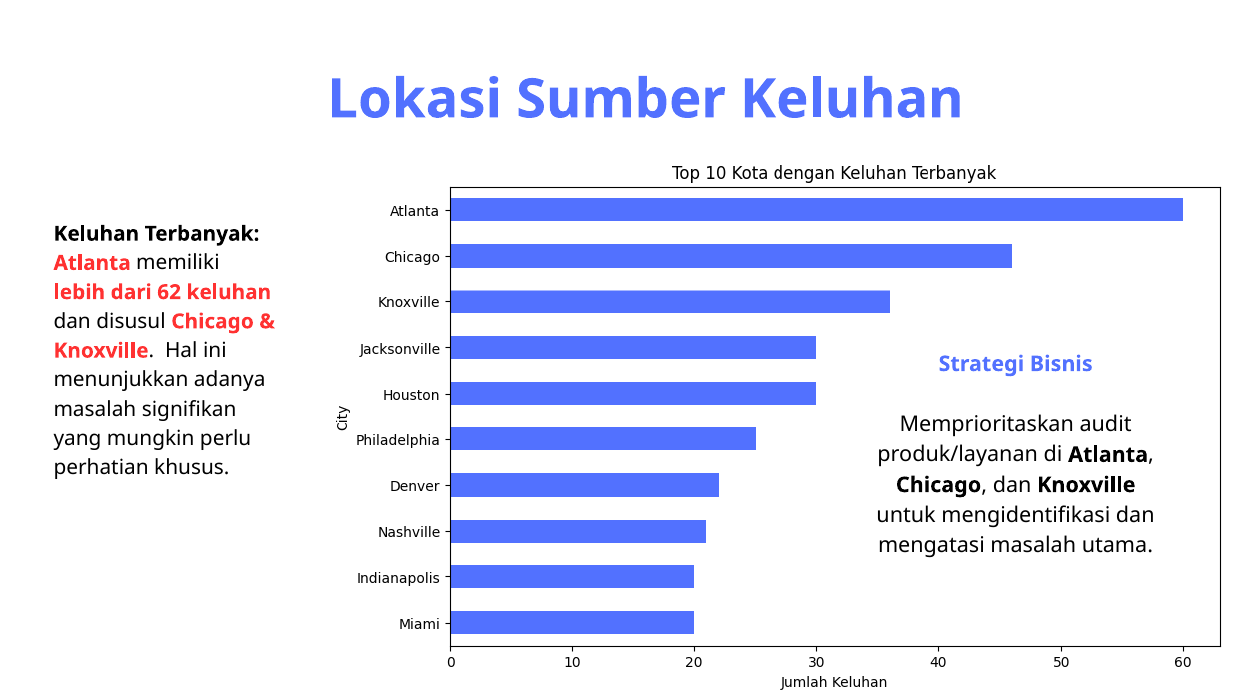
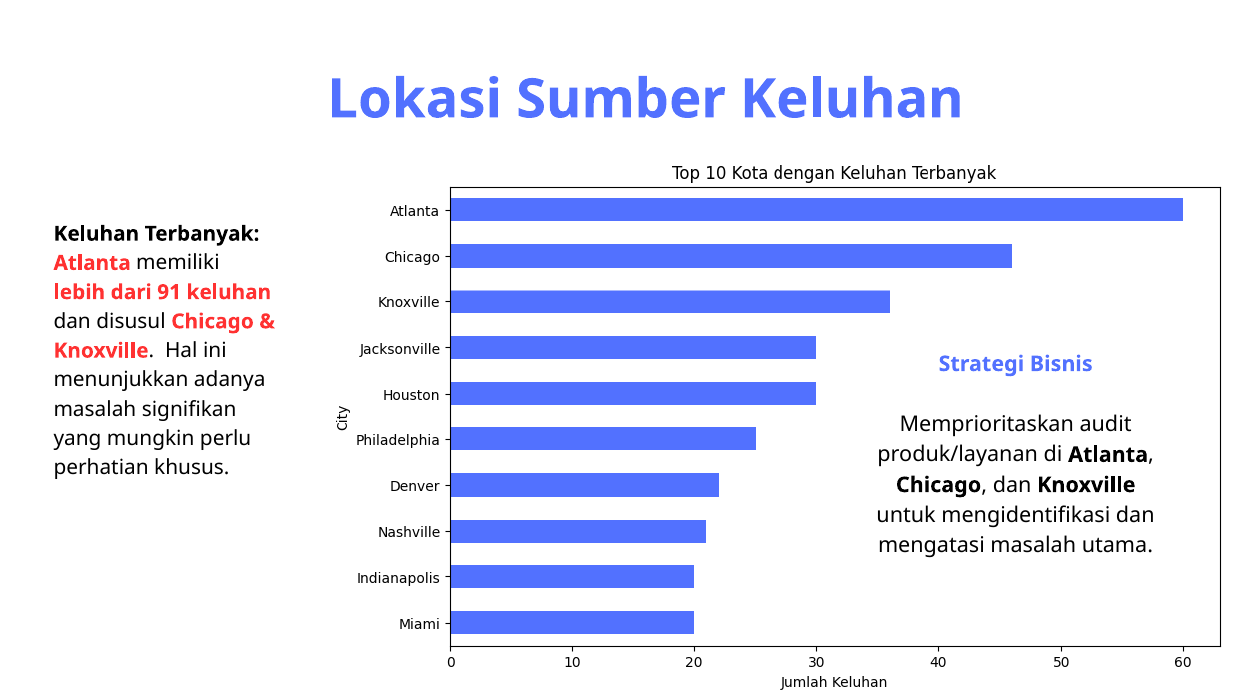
62: 62 -> 91 (169, 292)
